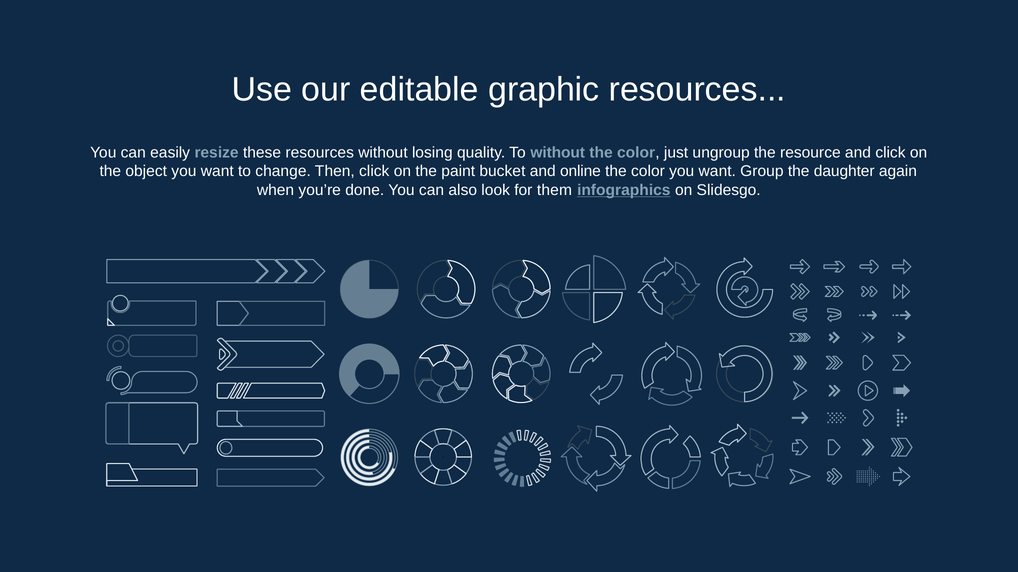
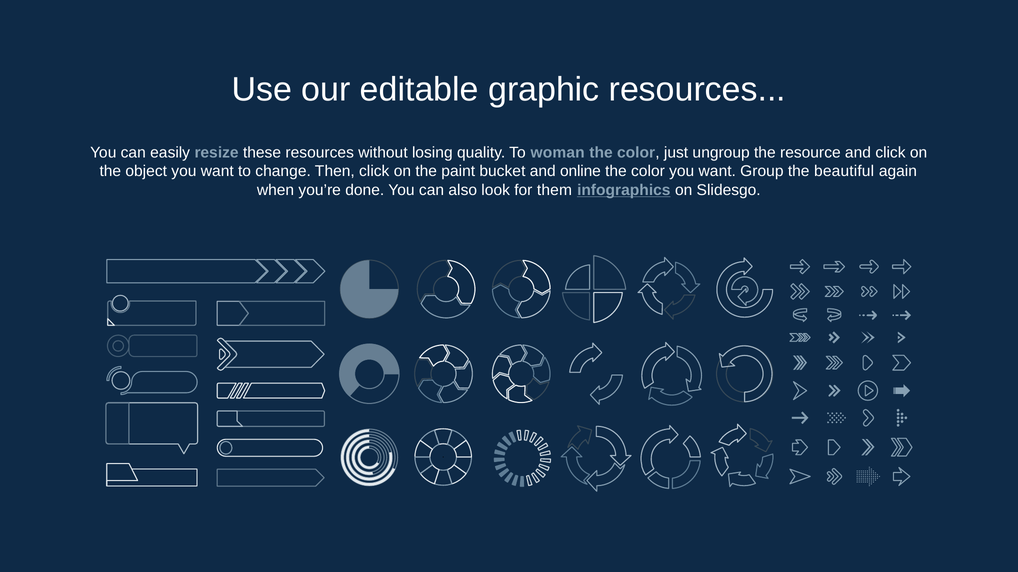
To without: without -> woman (558, 153)
daughter: daughter -> beautiful (844, 171)
